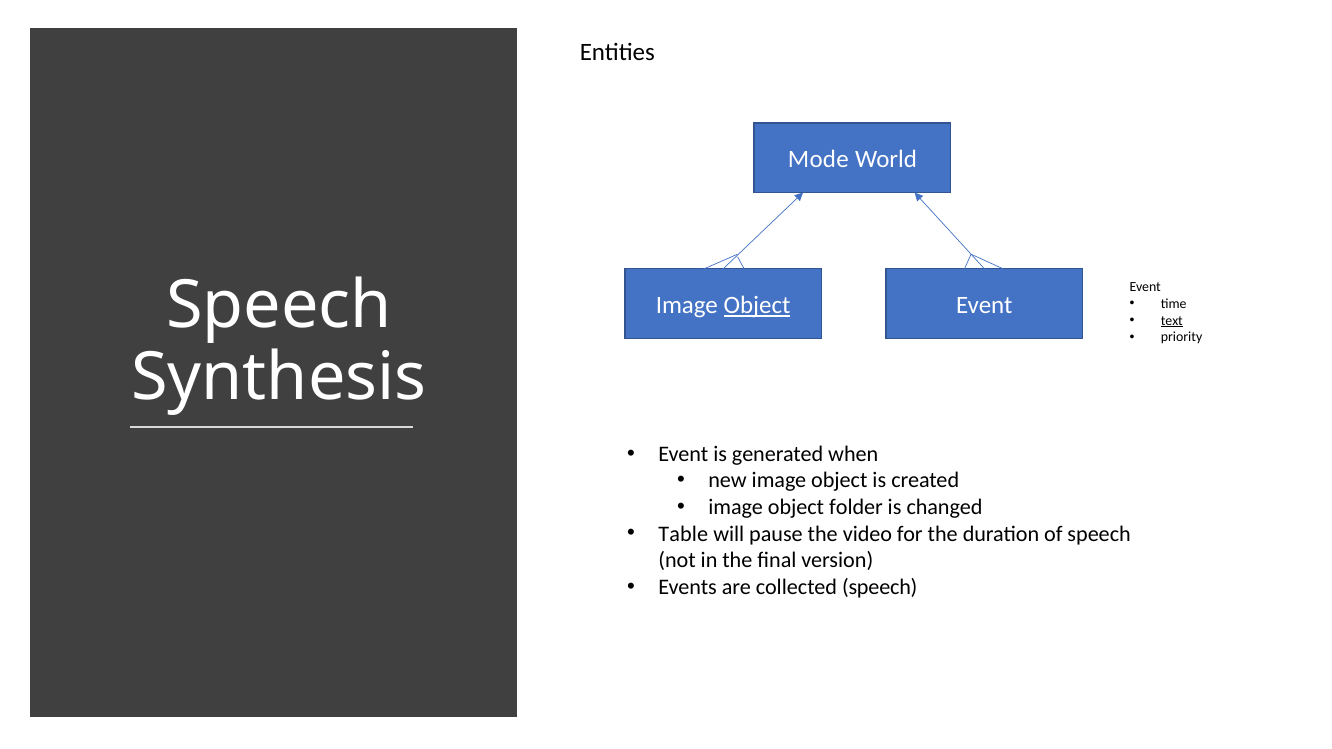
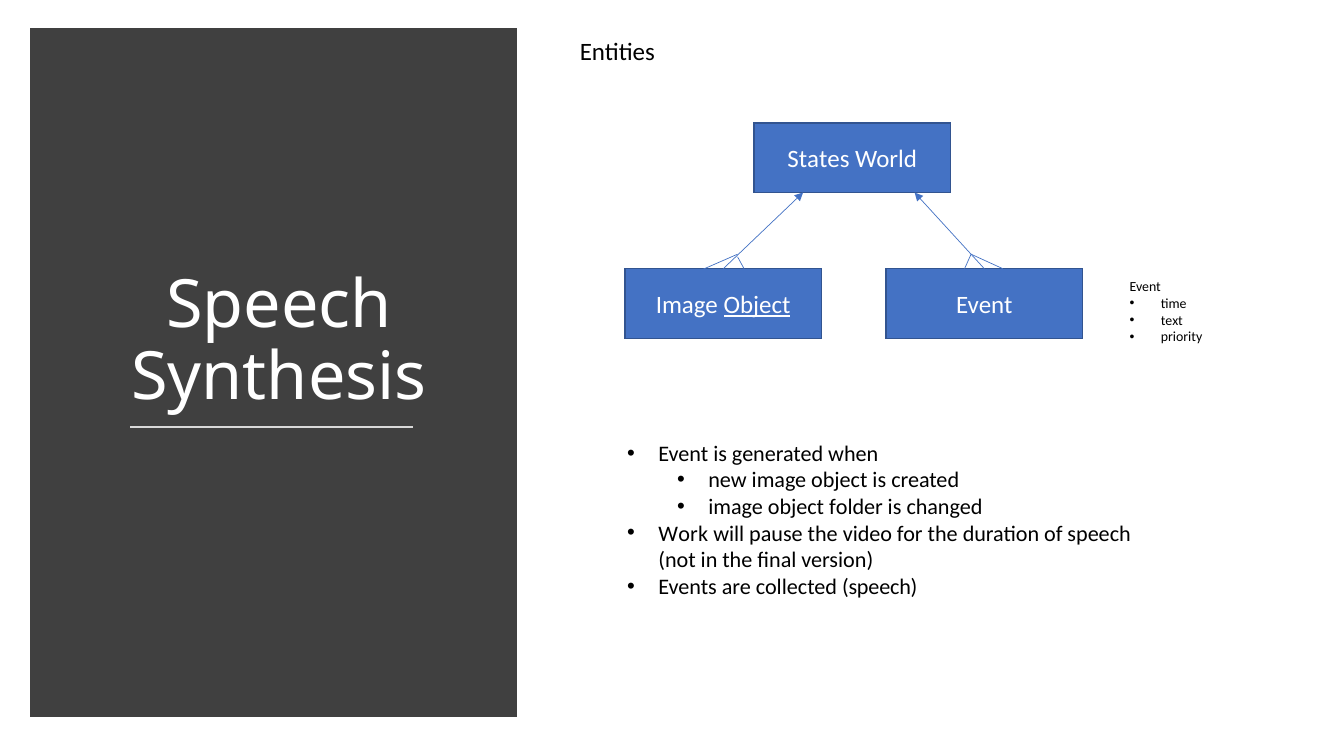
Mode: Mode -> States (819, 160)
text underline: present -> none (1172, 321)
Table: Table -> Work (683, 534)
